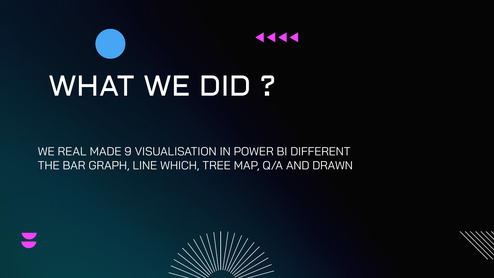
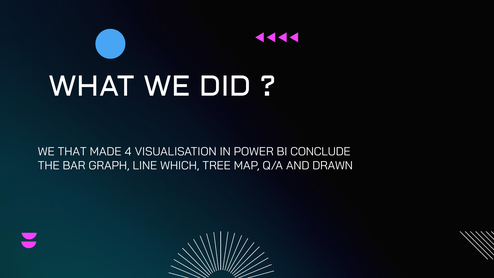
REAL: REAL -> THAT (72, 152)
9: 9 -> 4 (128, 152)
DIFFERENT: DIFFERENT -> CONCLUDE (320, 152)
